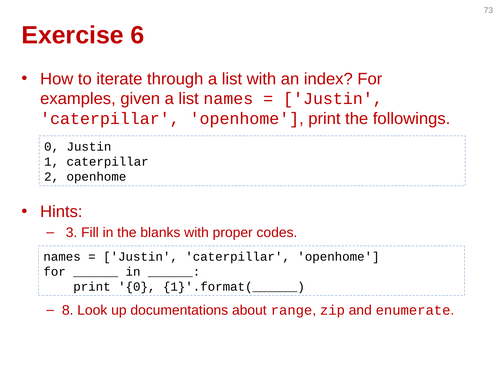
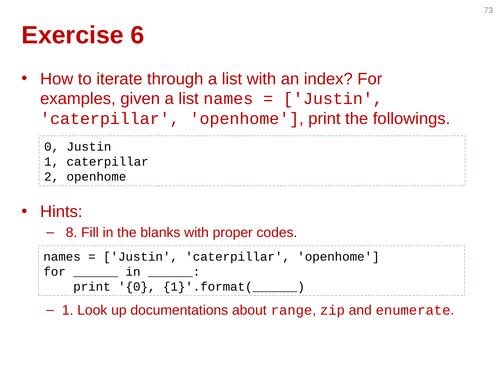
3: 3 -> 8 (72, 232)
8: 8 -> 1 (68, 310)
